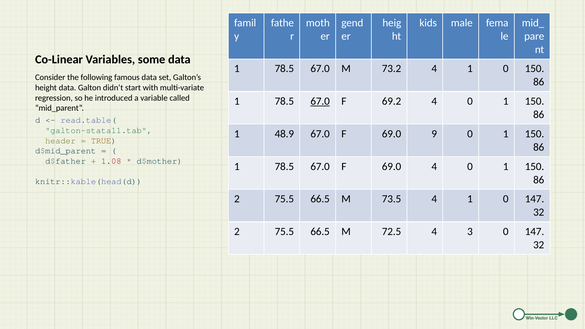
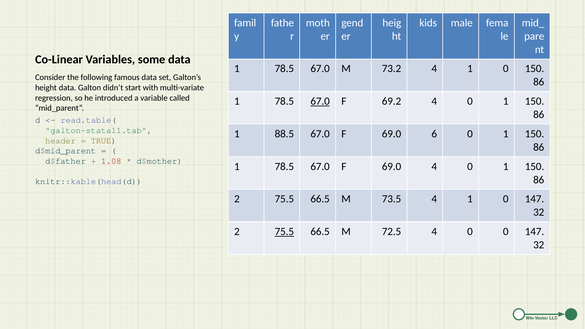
48.9: 48.9 -> 88.5 (284, 134)
9: 9 -> 6 (434, 134)
75.5 underline: none -> present (284, 232)
72.5 4 3: 3 -> 0 (470, 232)
